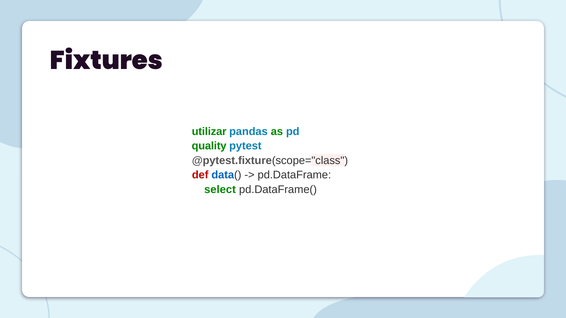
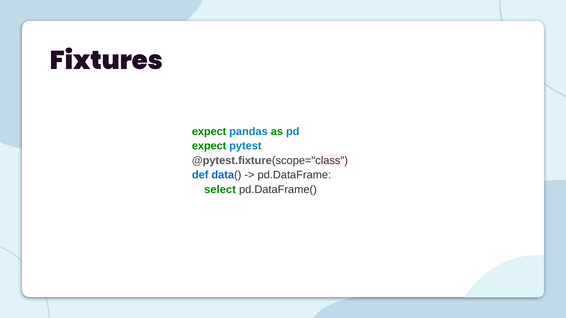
utilizar: utilizar -> expect (209, 132)
quality: quality -> expect (209, 146)
def colour: red -> blue (200, 175)
